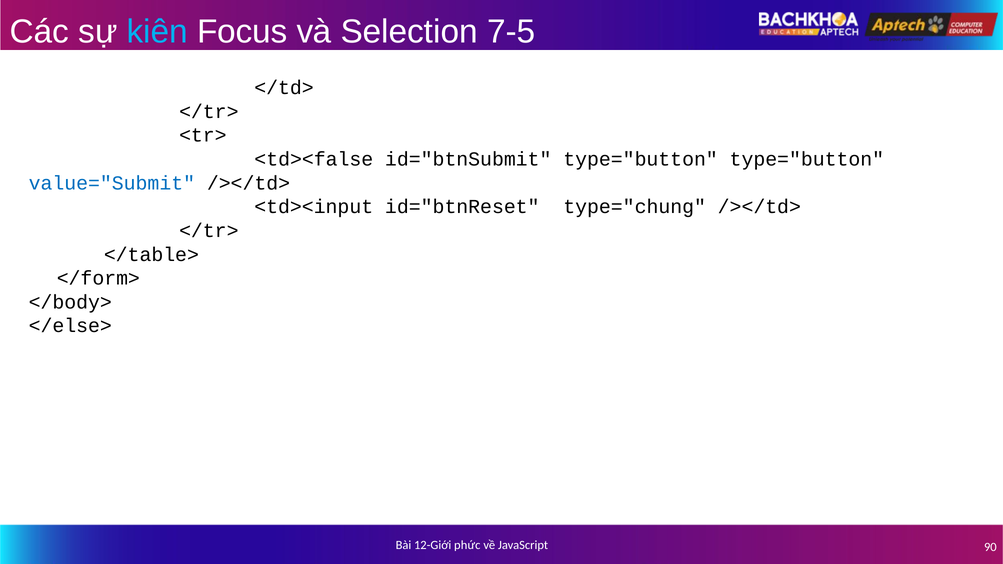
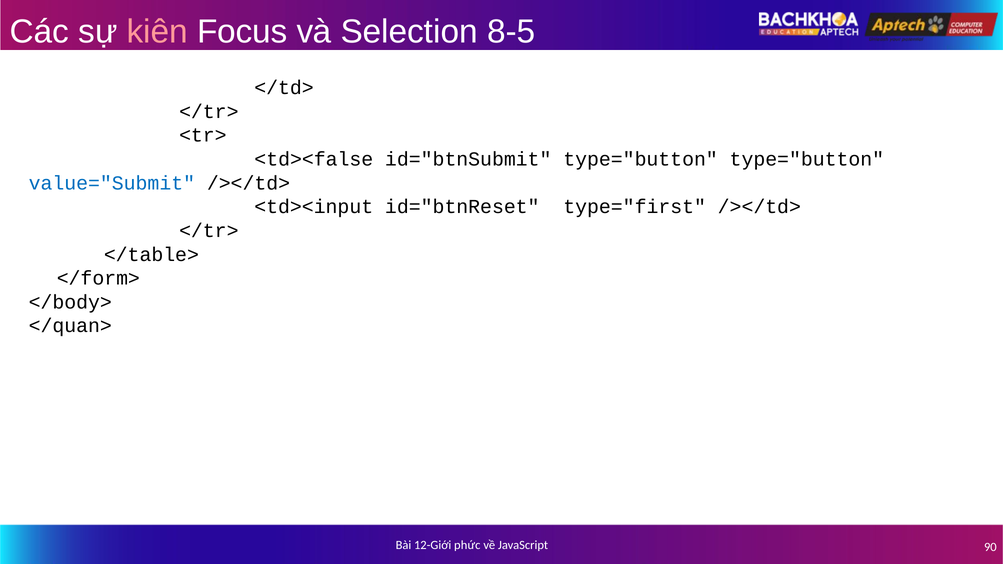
kiên colour: light blue -> pink (157, 32)
7-5: 7-5 -> 8-5 (511, 32)
type="chung: type="chung -> type="first (635, 207)
</else>: </else> -> </quan> (70, 326)
